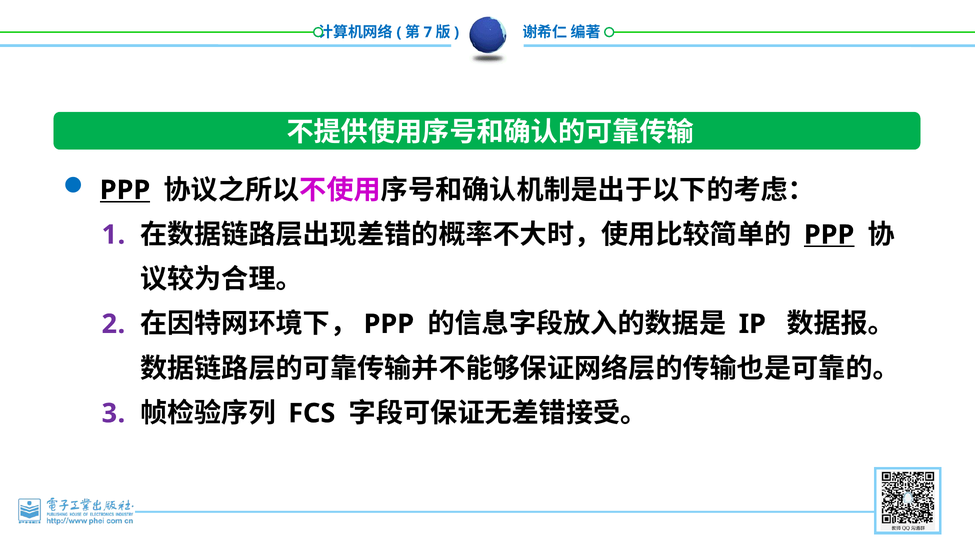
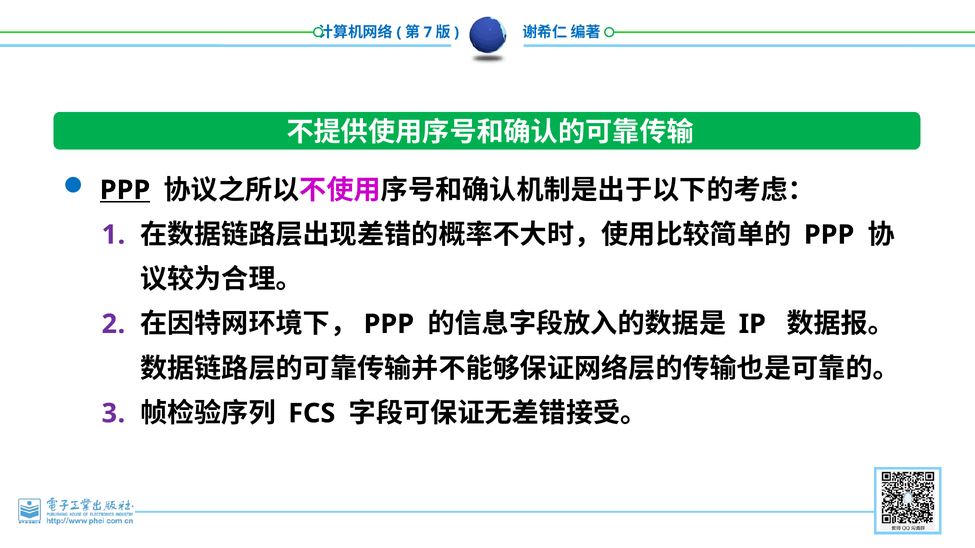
PPP underline: present -> none (829, 235)
